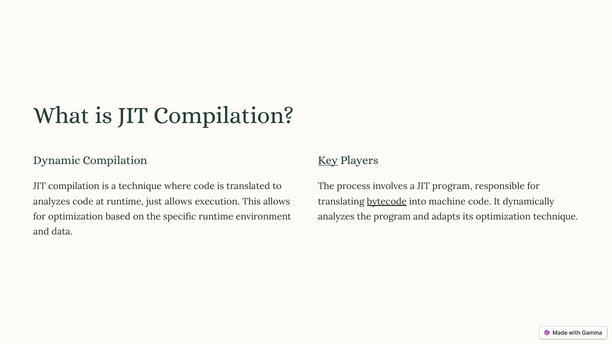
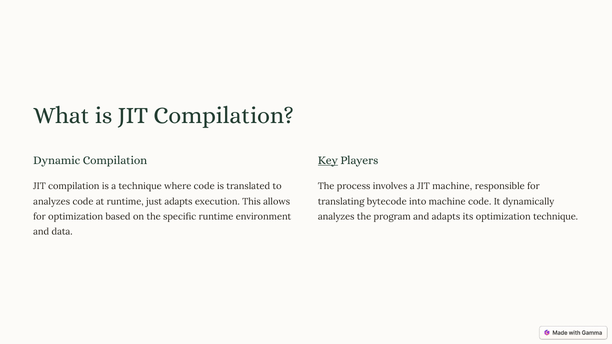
JIT program: program -> machine (452, 187)
just allows: allows -> adapts (178, 202)
bytecode underline: present -> none (387, 202)
